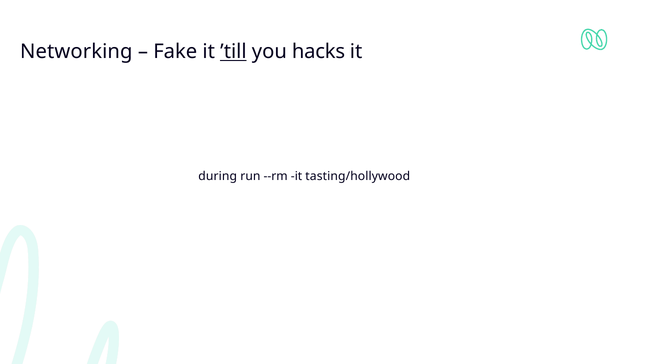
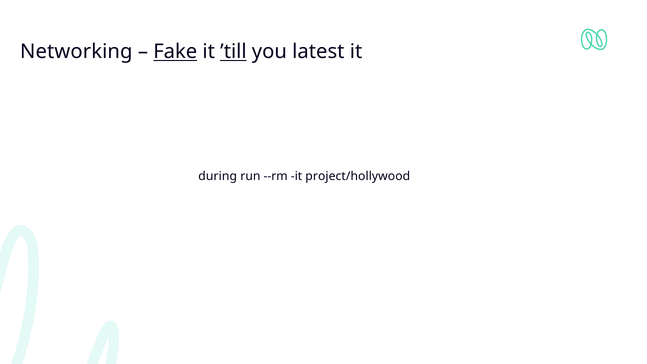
Fake underline: none -> present (175, 52)
hacks: hacks -> latest (318, 52)
tasting/hollywood: tasting/hollywood -> project/hollywood (358, 176)
